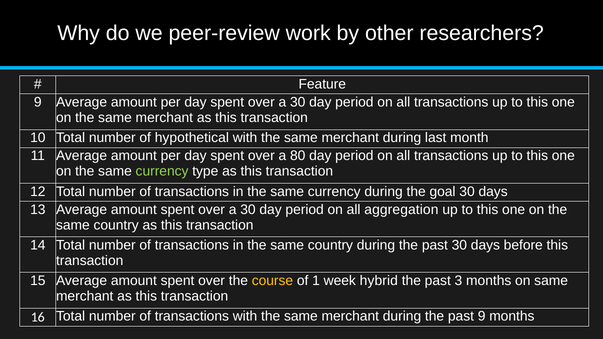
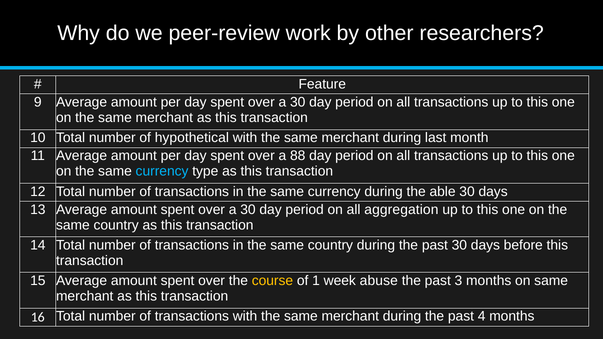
80: 80 -> 88 (298, 156)
currency colour: light green -> light blue (162, 171)
goal: goal -> able (443, 192)
hybrid: hybrid -> abuse (379, 281)
past 9: 9 -> 4 (482, 317)
